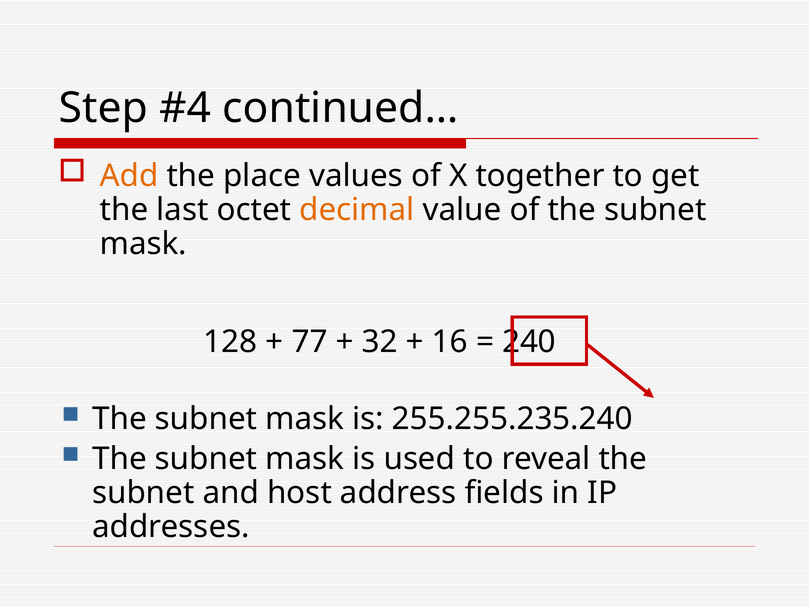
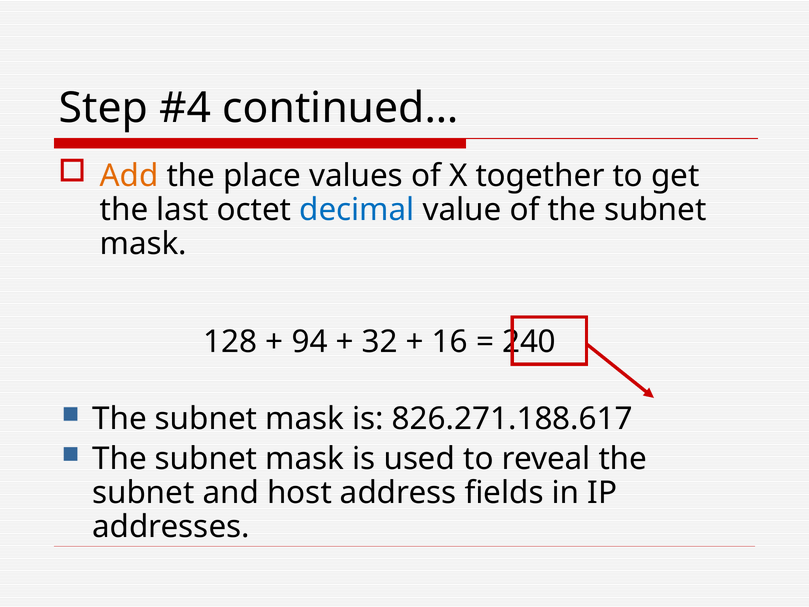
decimal colour: orange -> blue (357, 210)
77: 77 -> 94 (310, 342)
255.255.235.240: 255.255.235.240 -> 826.271.188.617 (512, 419)
